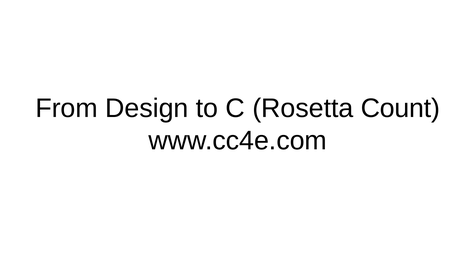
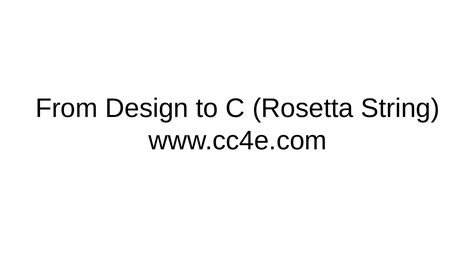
Count: Count -> String (400, 108)
